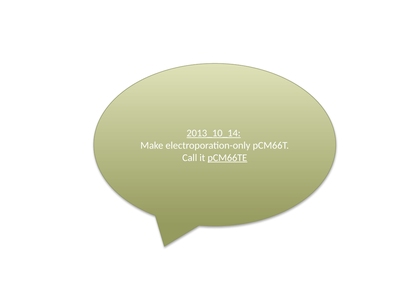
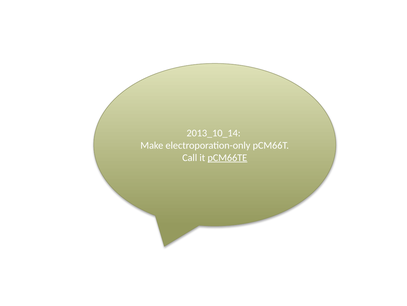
2013_10_14 underline: present -> none (214, 133)
